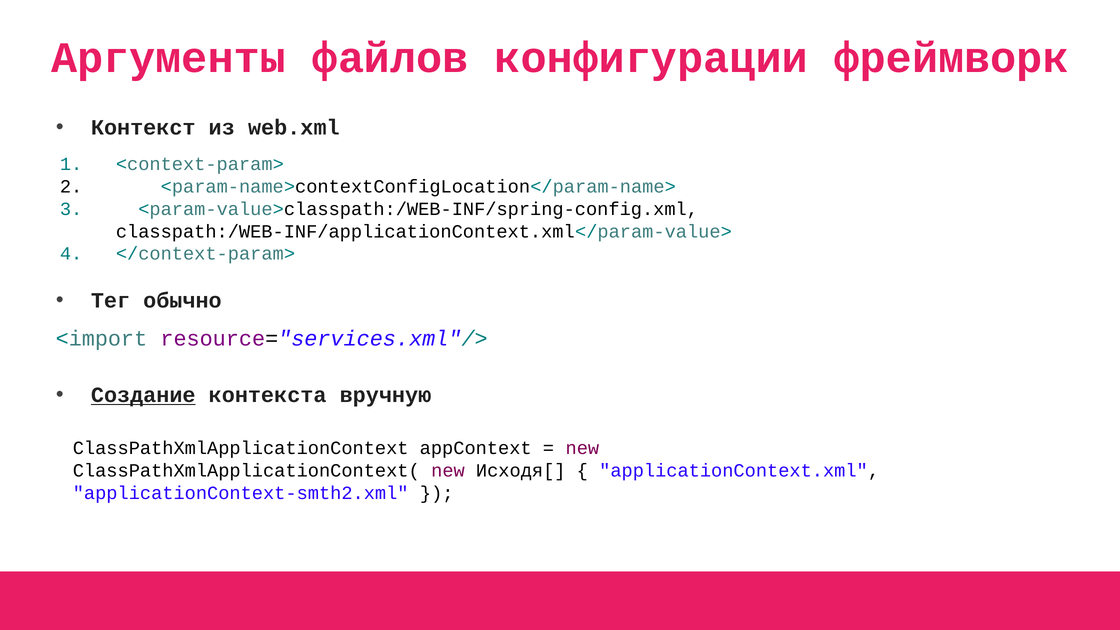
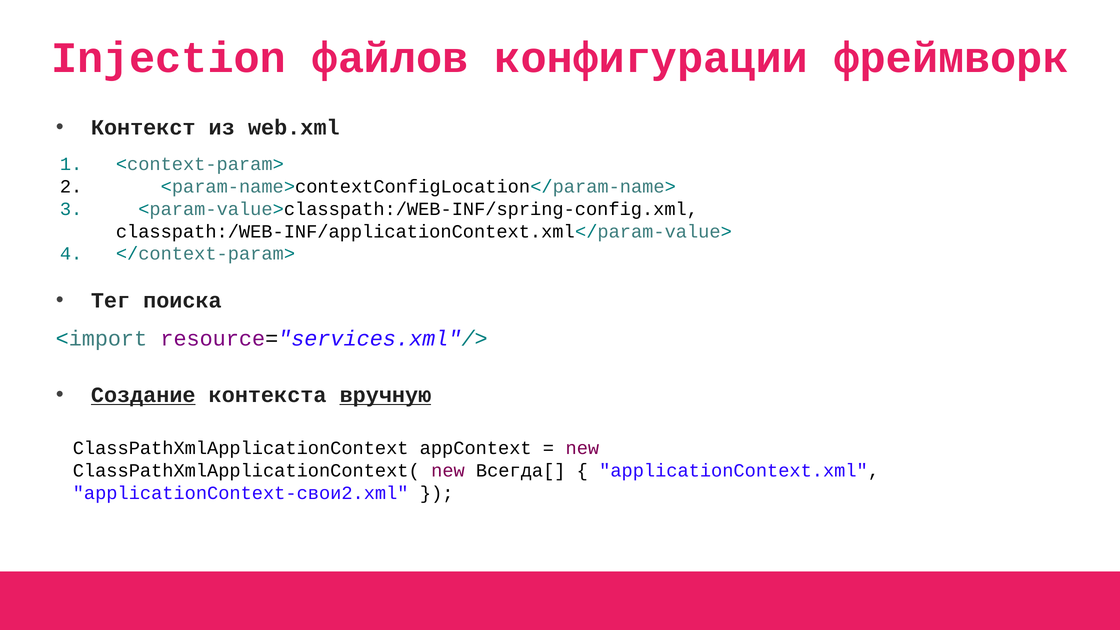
Аргументы: Аргументы -> Injection (168, 58)
обычно: обычно -> поиска (182, 301)
вручную underline: none -> present (385, 395)
Исходя[: Исходя[ -> Всегда[ (521, 471)
applicationContext-smth2.xml: applicationContext-smth2.xml -> applicationContext-свои2.xml (241, 493)
